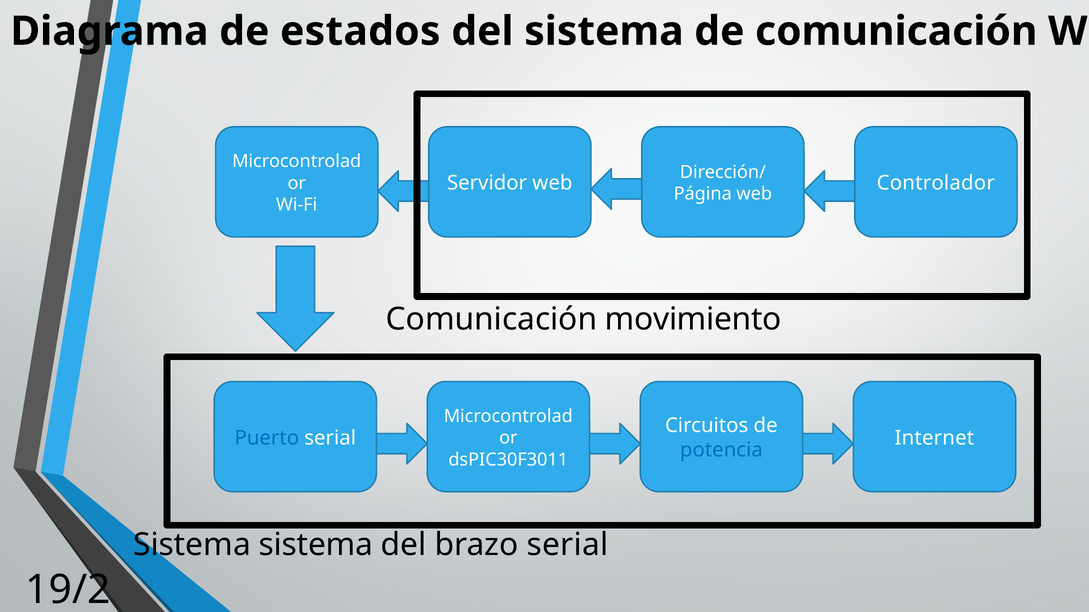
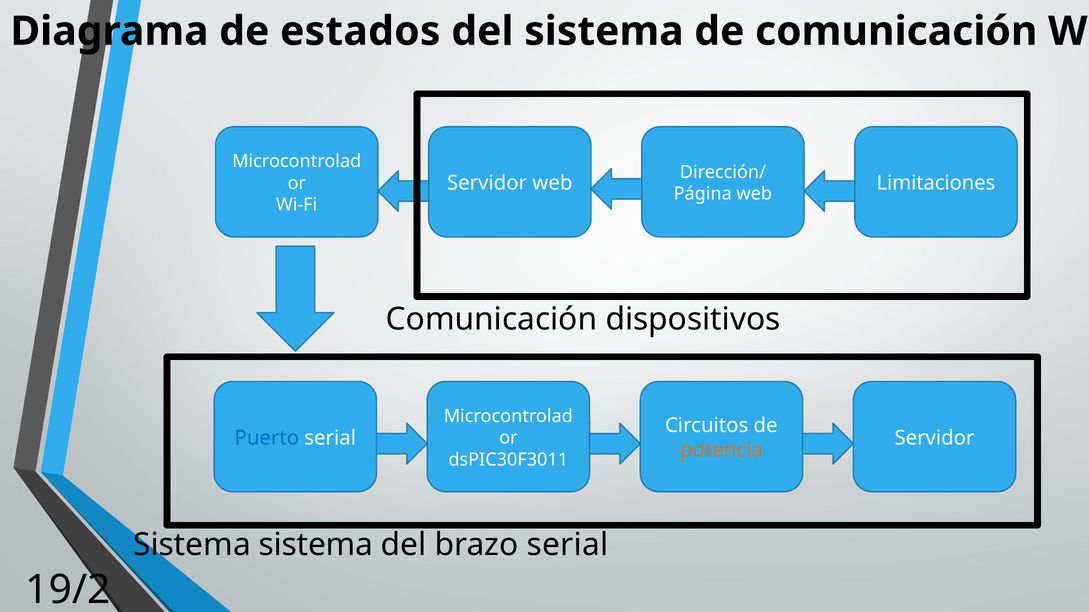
Controlador: Controlador -> Limitaciones (936, 183)
movimiento: movimiento -> dispositivos (693, 320)
Internet: Internet -> Servidor (934, 438)
potencia colour: blue -> orange (721, 451)
